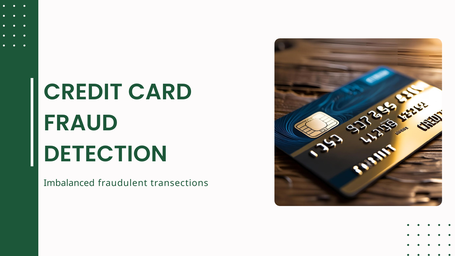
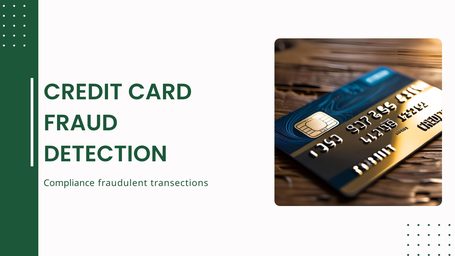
Imbalanced: Imbalanced -> Compliance (69, 183)
